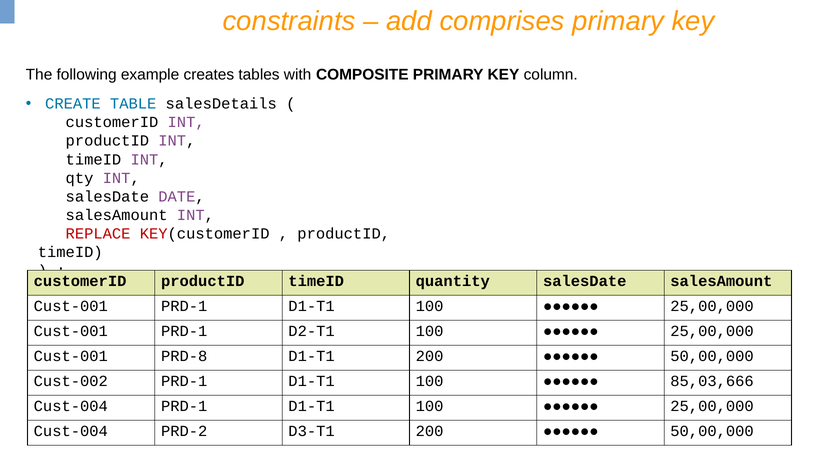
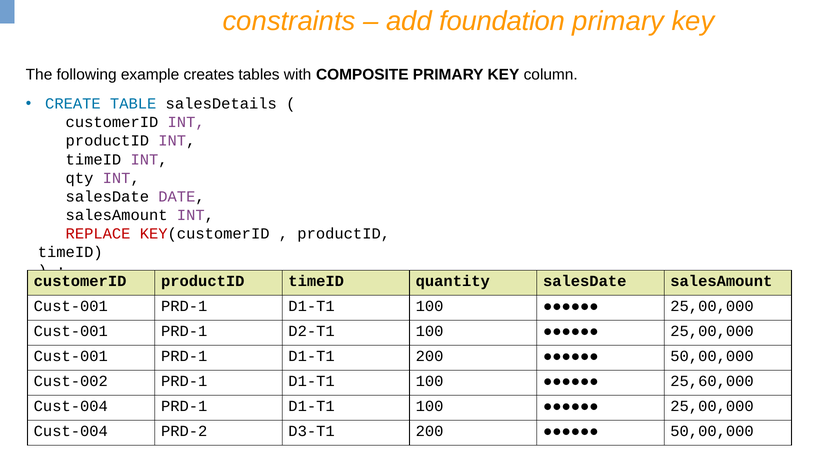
comprises: comprises -> foundation (502, 21)
PRD-8: PRD-8 -> PRD-1 (184, 356)
85,03,666: 85,03,666 -> 25,60,000 (712, 382)
